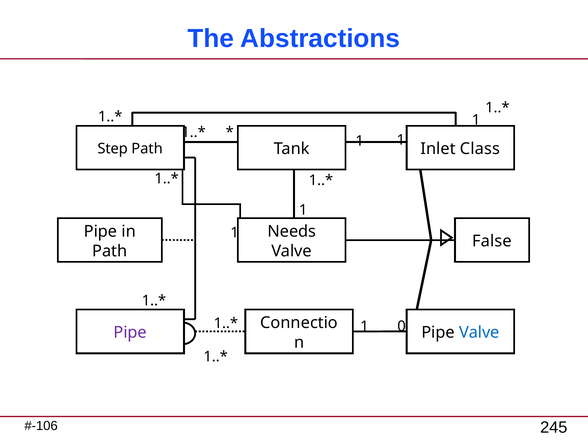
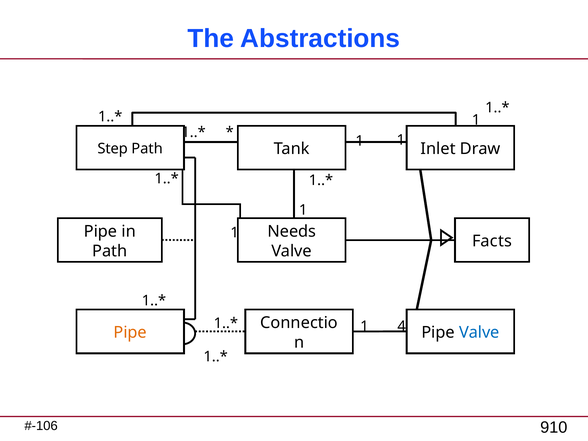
Class: Class -> Draw (480, 149)
False: False -> Facts (492, 241)
0: 0 -> 4 (402, 326)
Pipe colour: purple -> orange (130, 333)
245: 245 -> 910 (554, 427)
